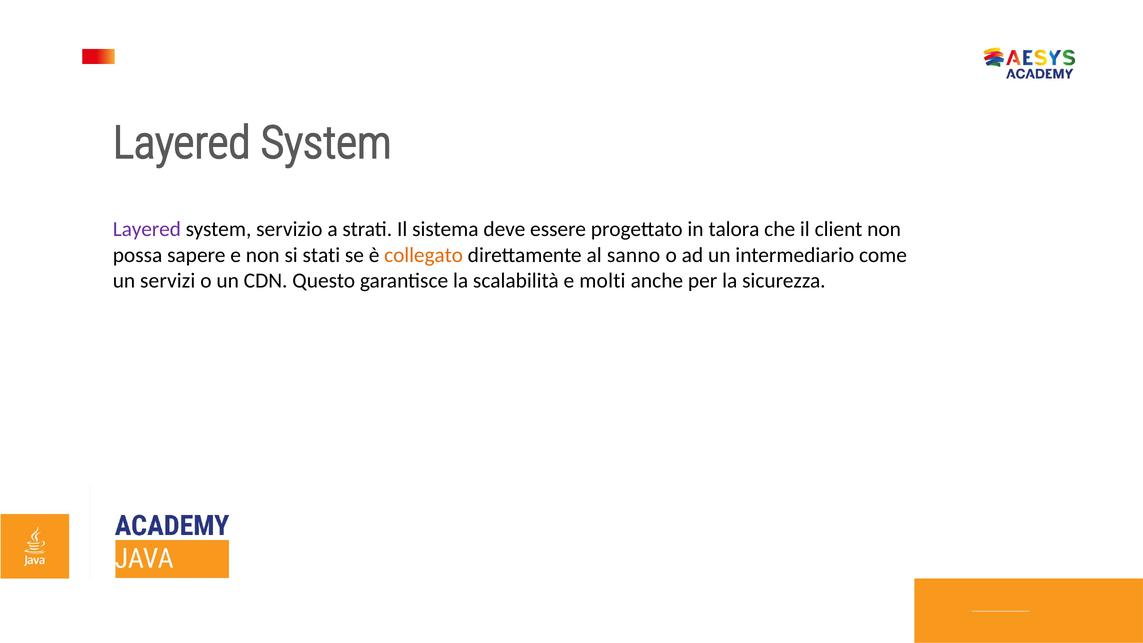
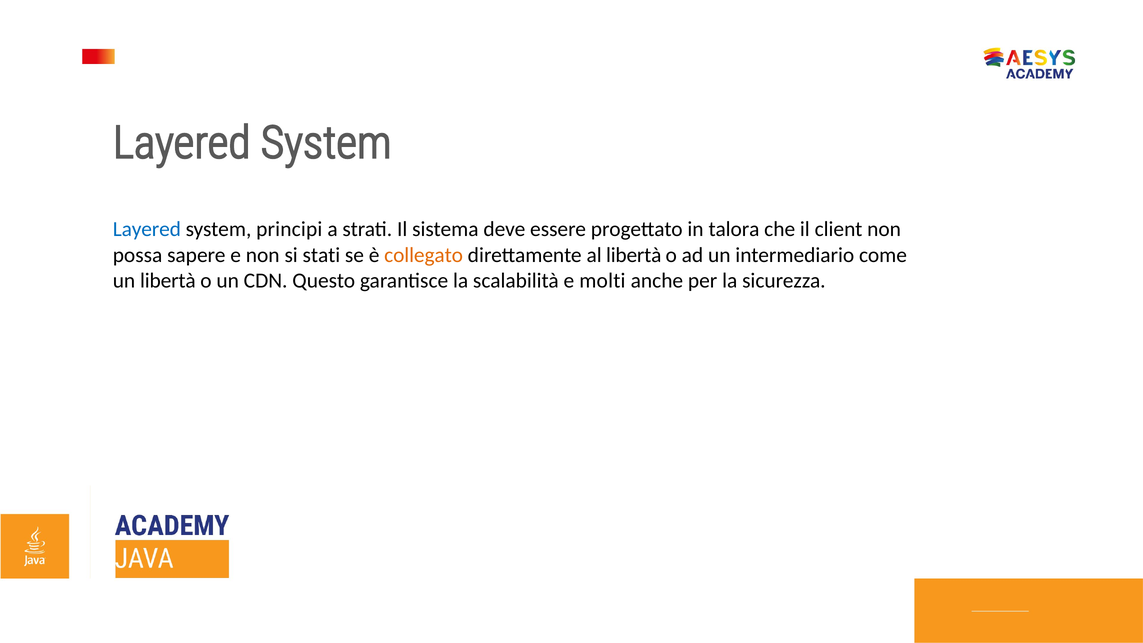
Layered colour: purple -> blue (147, 229)
servizio: servizio -> principi (289, 229)
al sanno: sanno -> libertà (634, 255)
un servizi: servizi -> libertà (168, 281)
